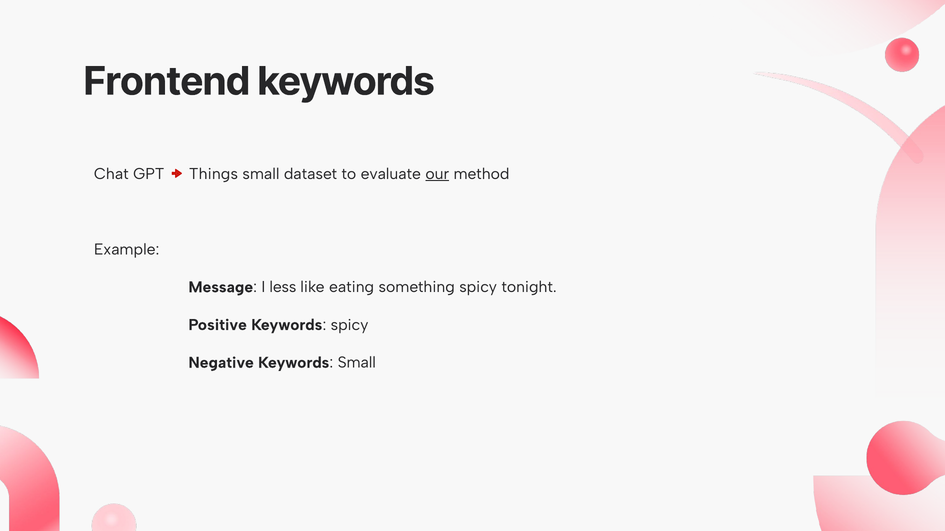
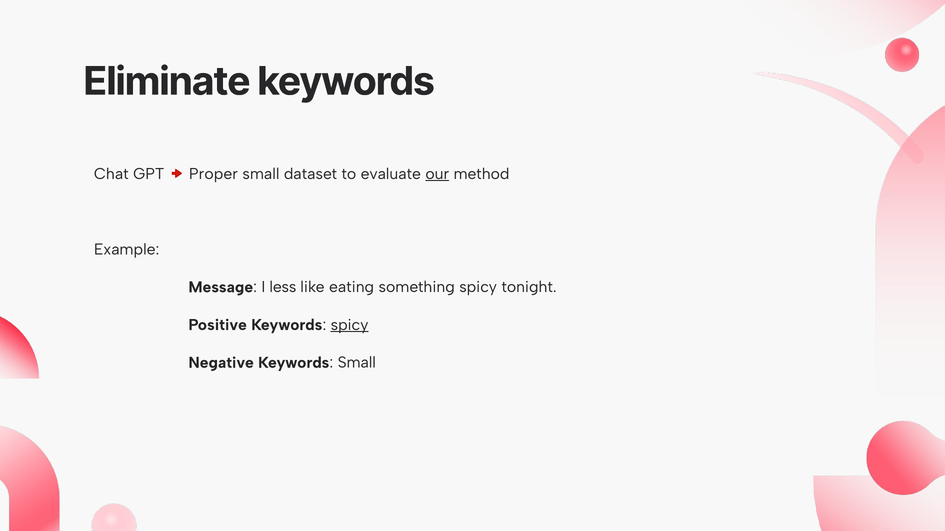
Frontend: Frontend -> Eliminate (167, 82)
Things: Things -> Proper (213, 174)
spicy underline: none -> present (350, 325)
